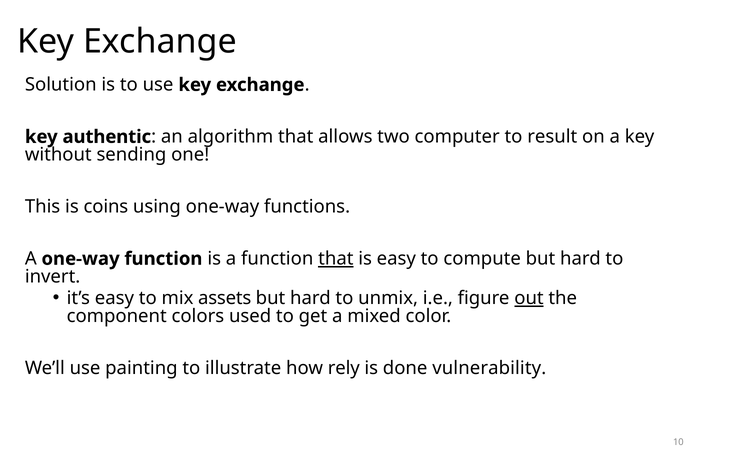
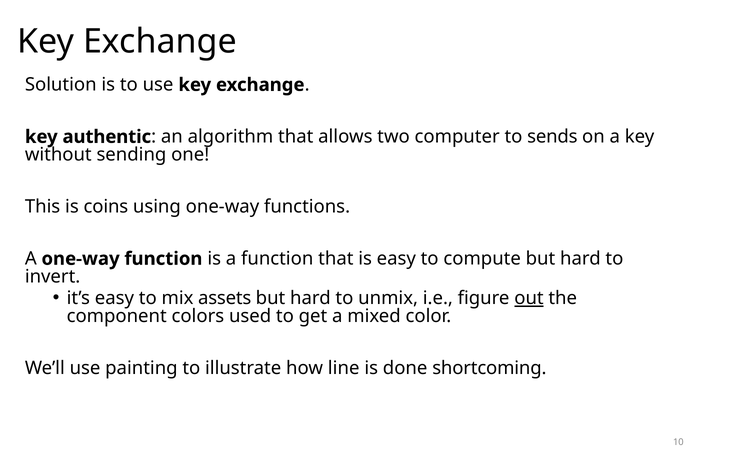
result: result -> sends (552, 137)
that underline: present -> none (336, 259)
rely: rely -> line (344, 368)
vulnerability: vulnerability -> shortcoming (489, 368)
